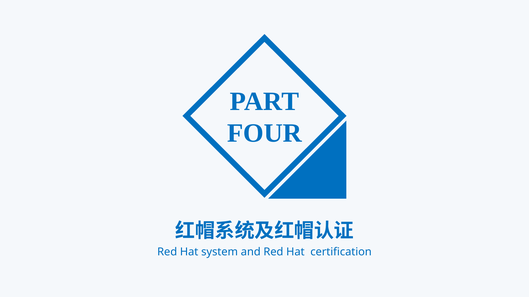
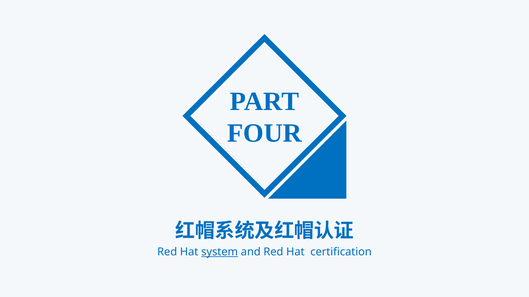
system underline: none -> present (220, 252)
